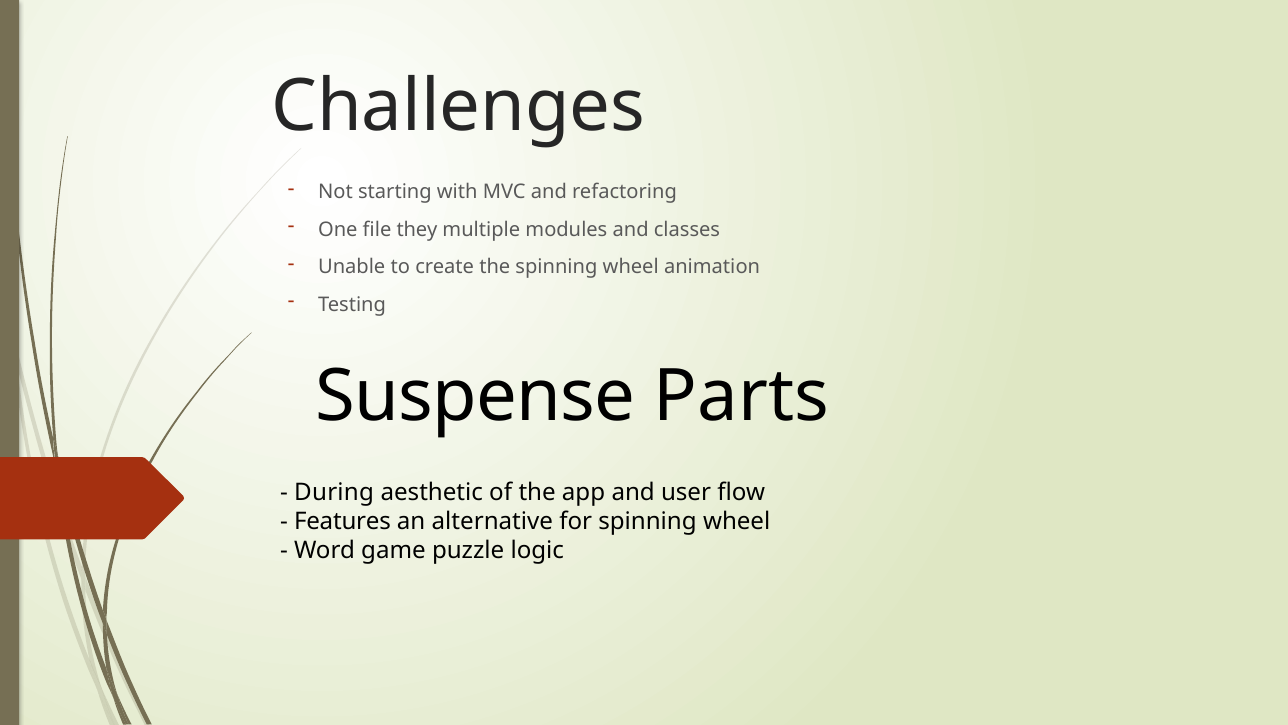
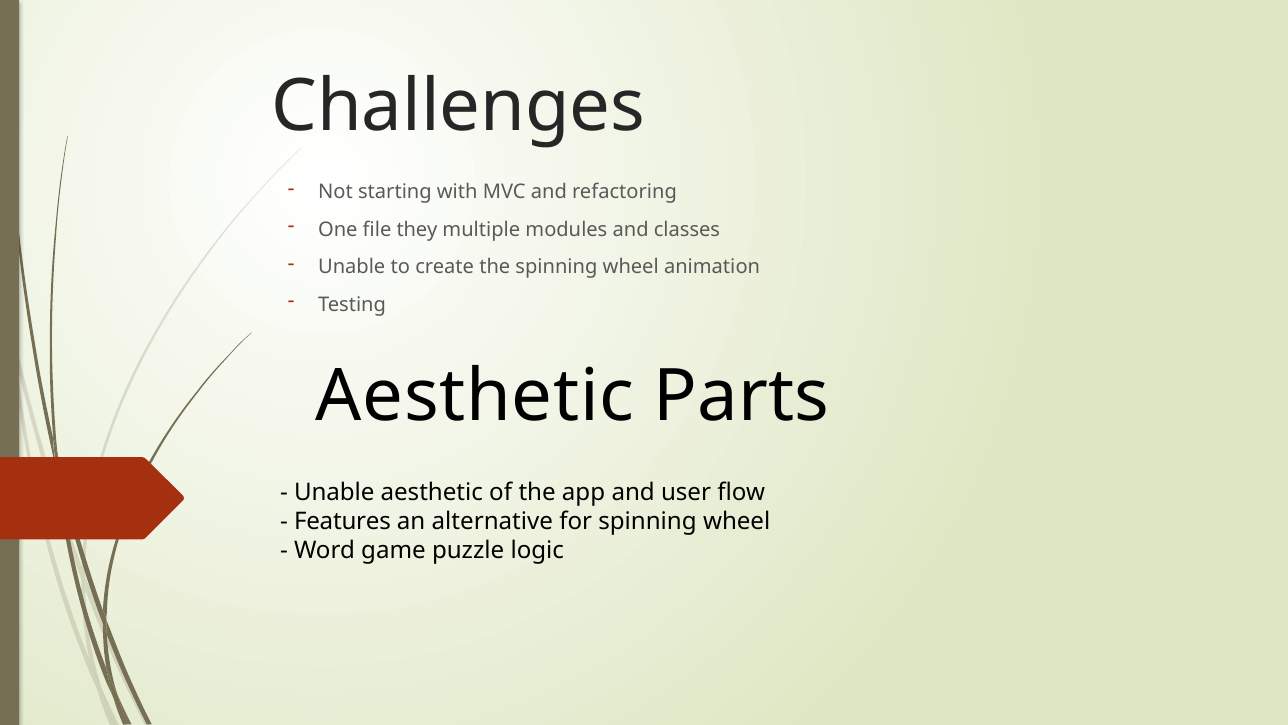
Suspense: Suspense -> Aesthetic (475, 396)
During: During -> Unable (334, 492)
